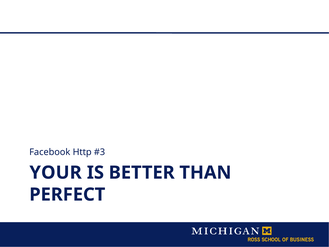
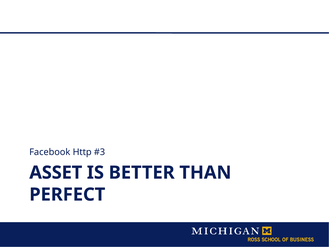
YOUR: YOUR -> ASSET (56, 172)
